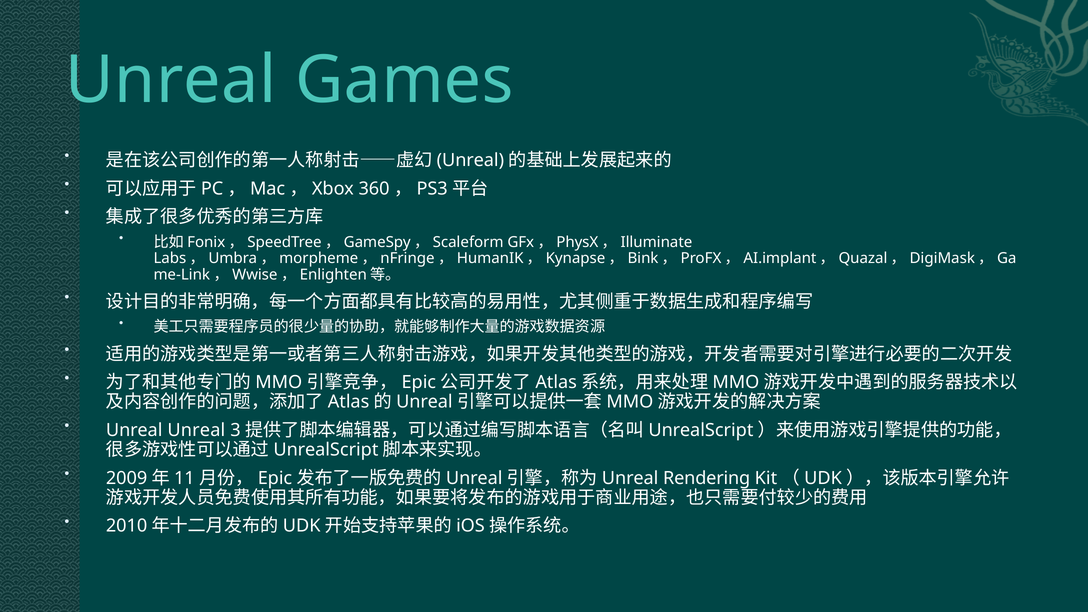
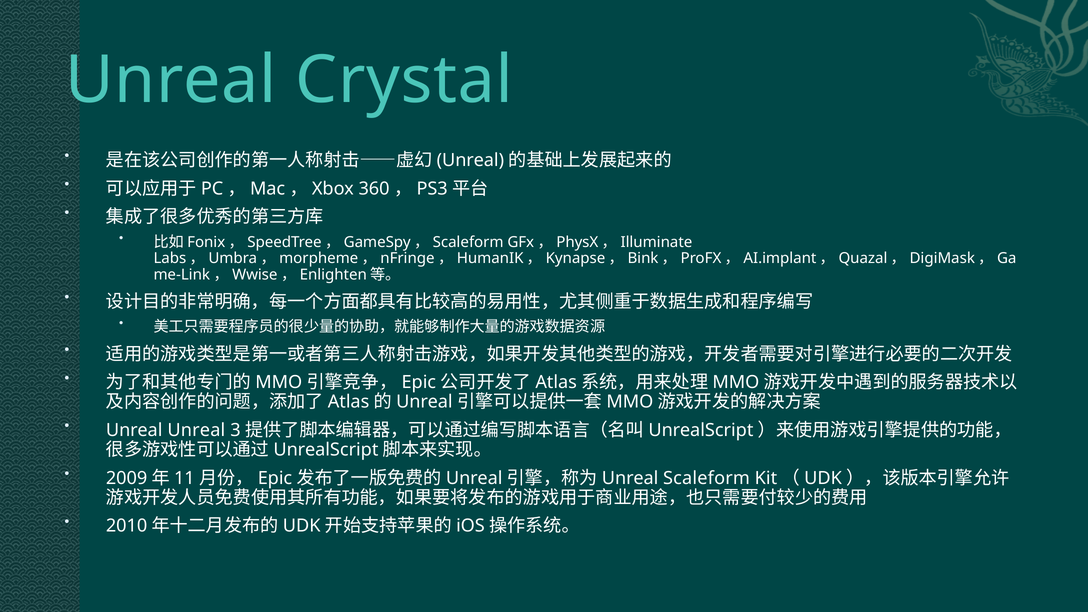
Games: Games -> Crystal (404, 80)
Rendering: Rendering -> Scaleform (706, 478)
